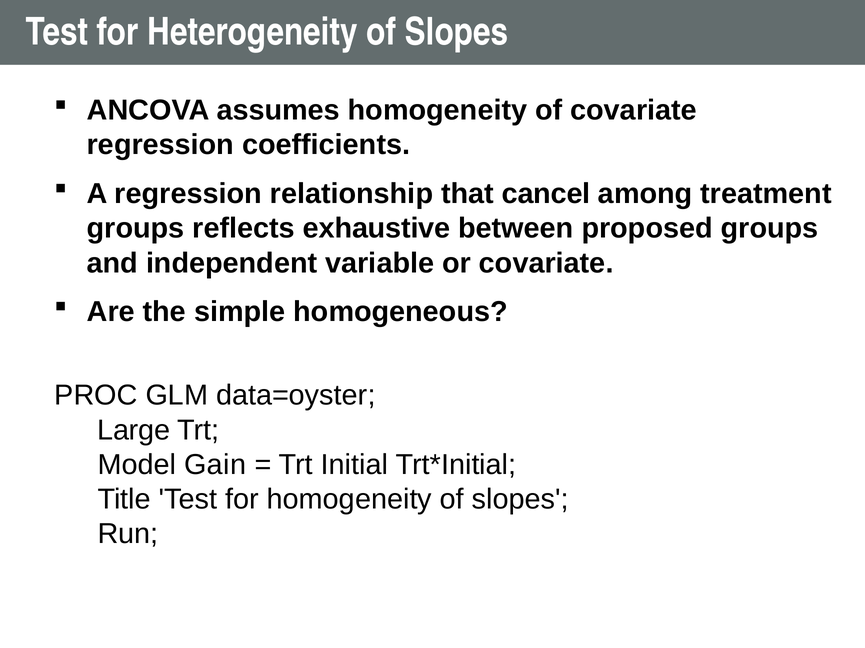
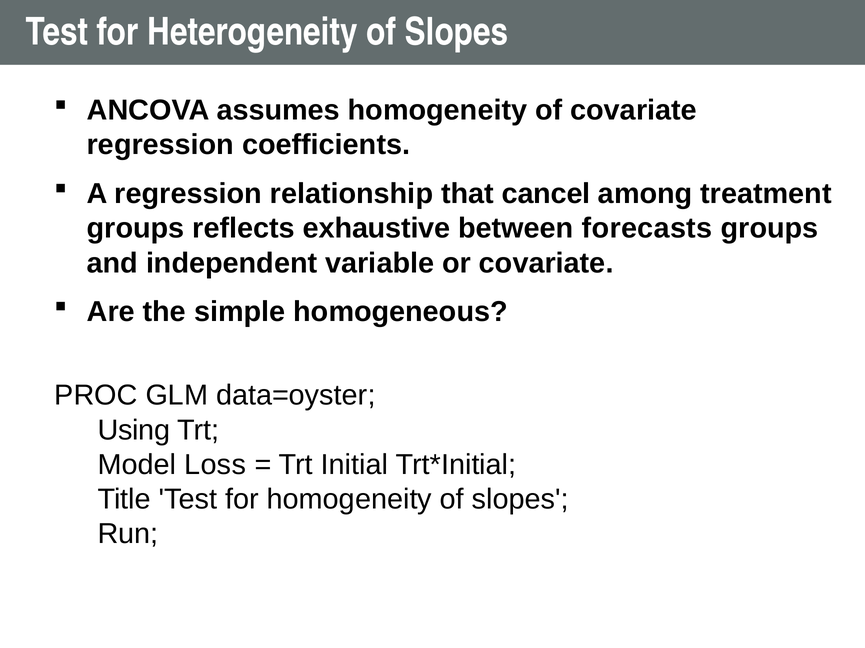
proposed: proposed -> forecasts (647, 229)
Large: Large -> Using (134, 431)
Gain: Gain -> Loss (215, 465)
